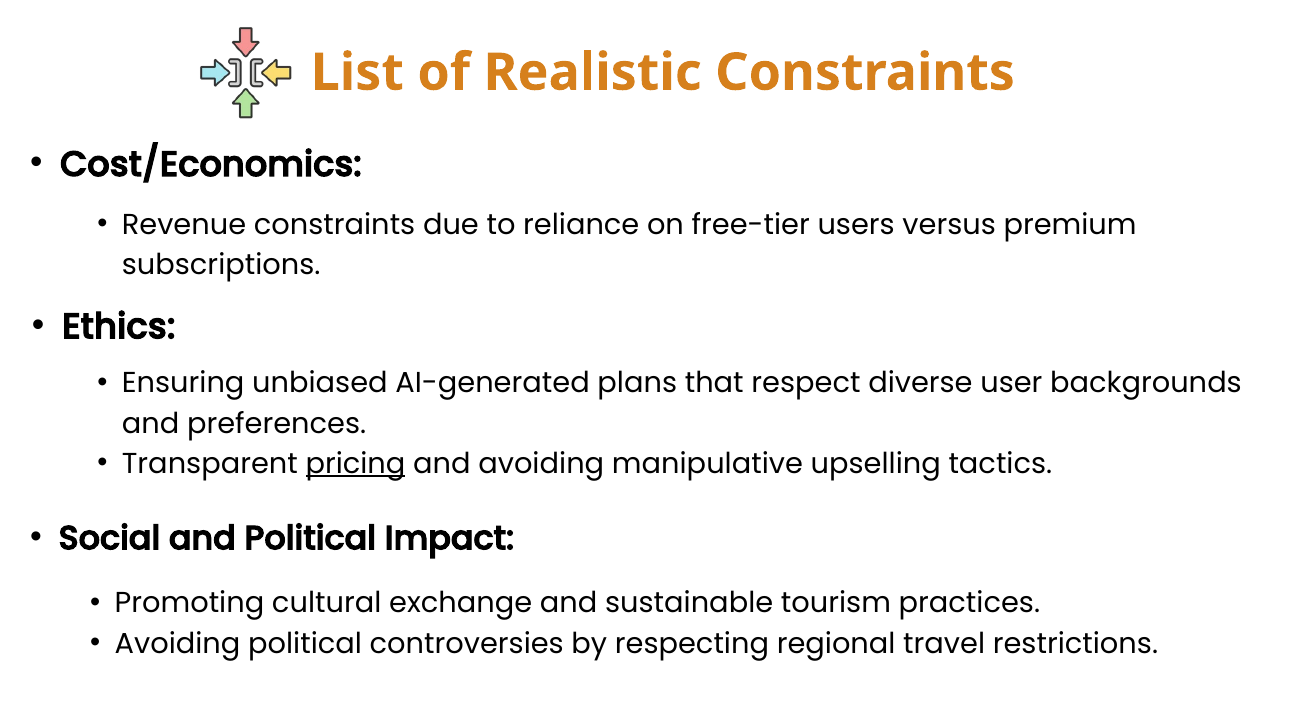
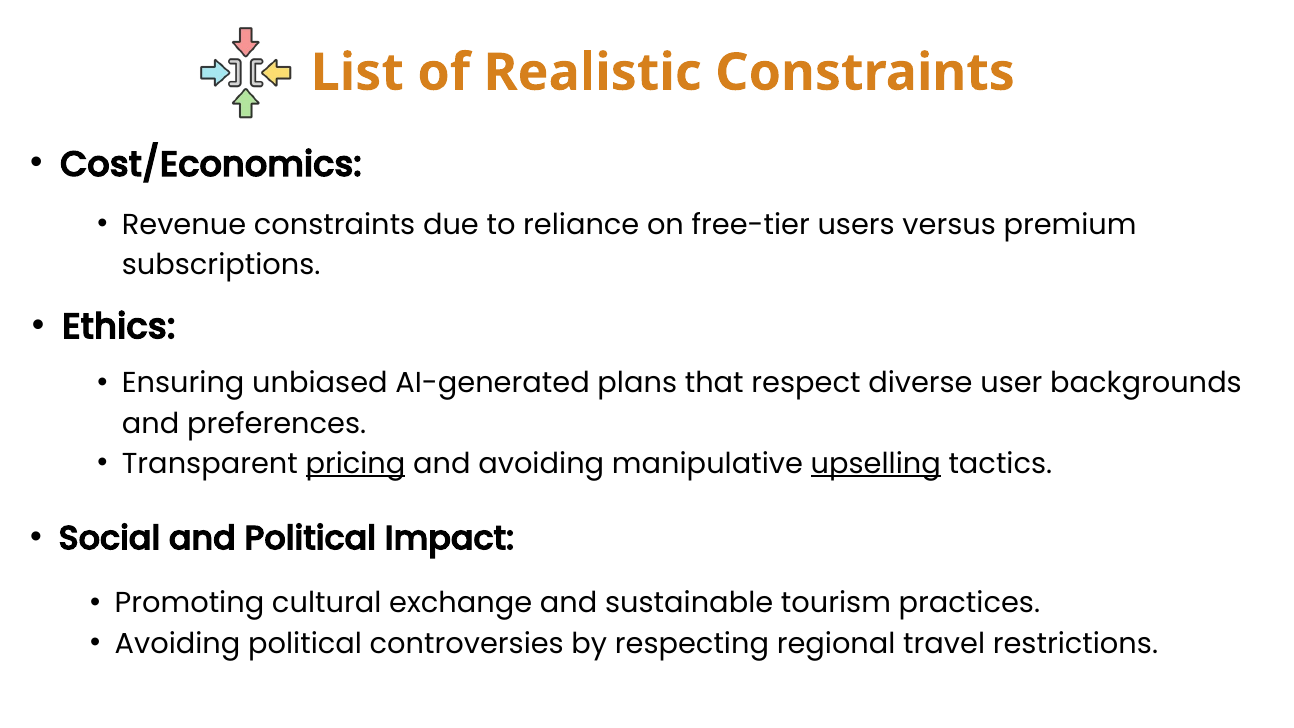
upselling underline: none -> present (876, 464)
